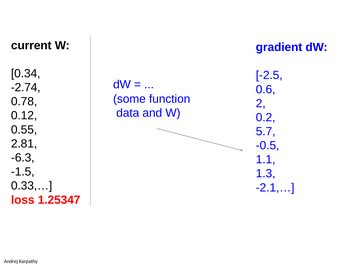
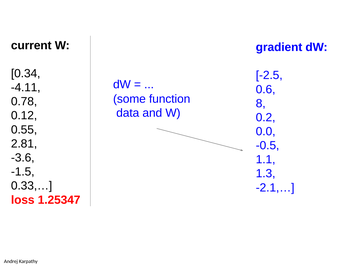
-2.74: -2.74 -> -4.11 (26, 88)
2: 2 -> 8 (261, 104)
5.7: 5.7 -> 0.0 (266, 132)
-6.3: -6.3 -> -3.6 (23, 158)
